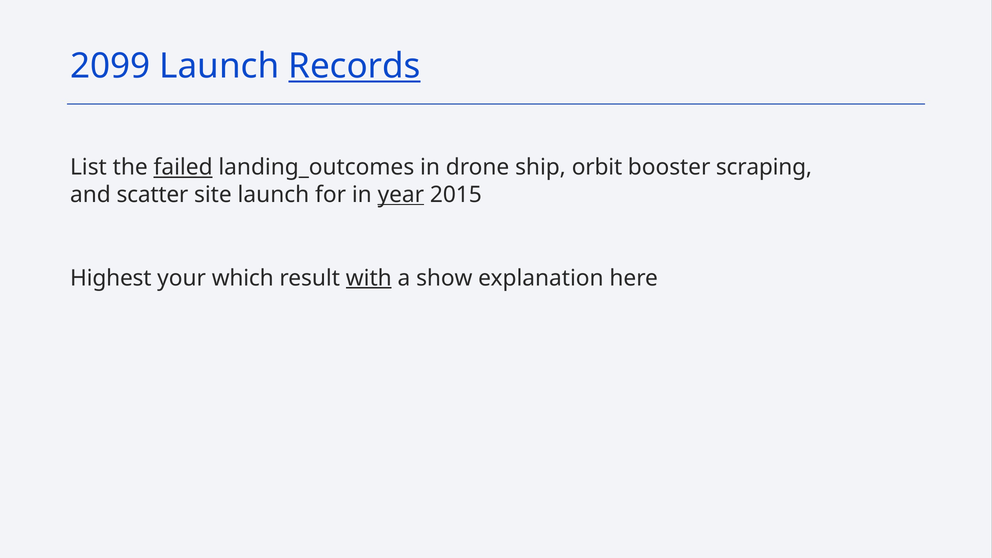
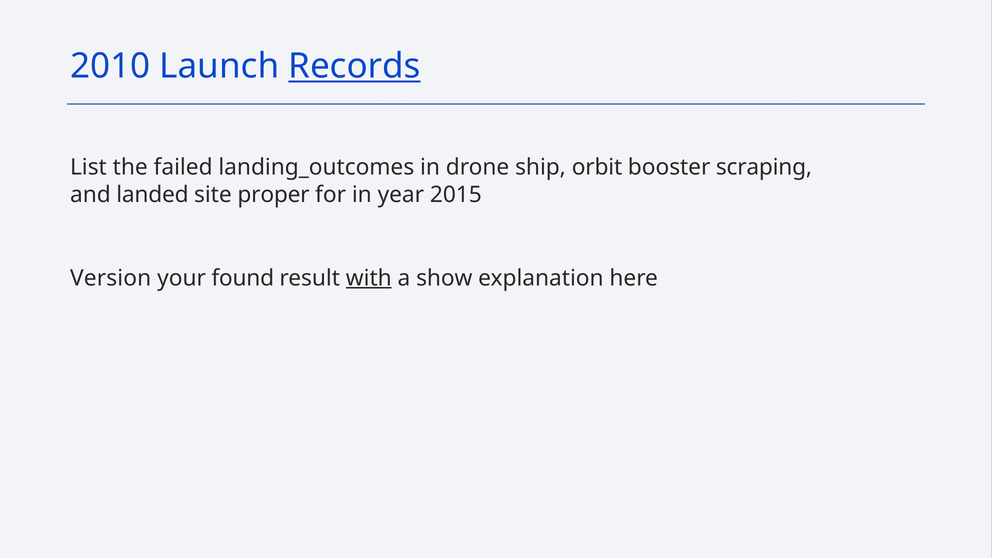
2099: 2099 -> 2010 (110, 66)
failed underline: present -> none (183, 167)
scatter: scatter -> landed (152, 195)
site launch: launch -> proper (274, 195)
year underline: present -> none (401, 195)
Highest: Highest -> Version (111, 278)
which: which -> found (243, 278)
